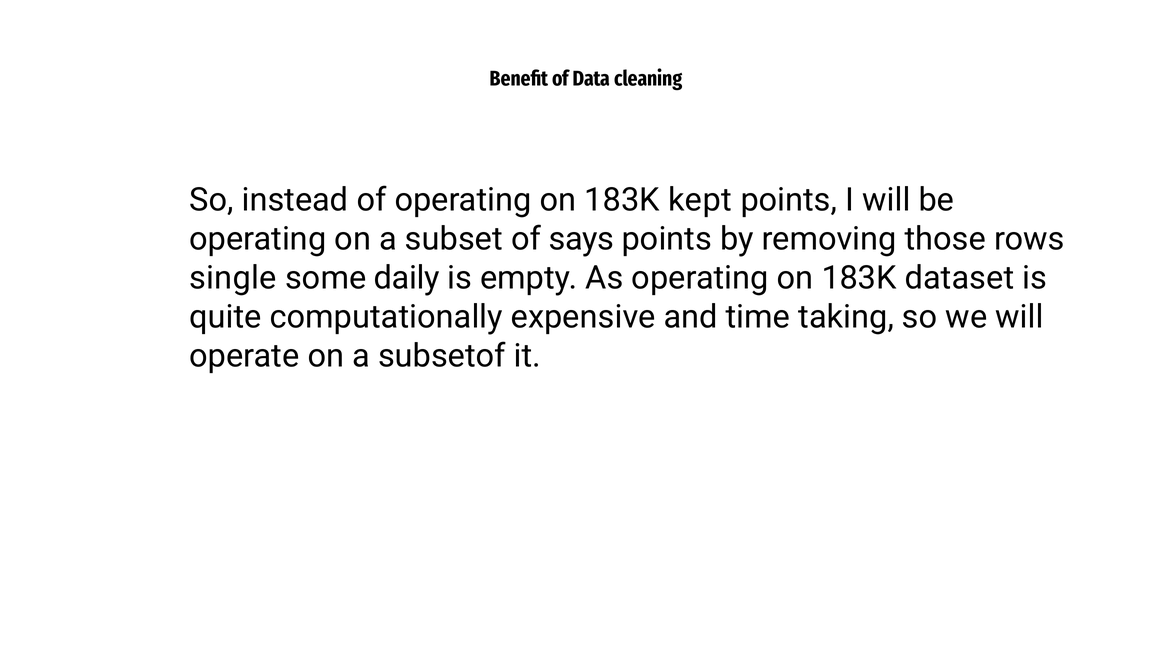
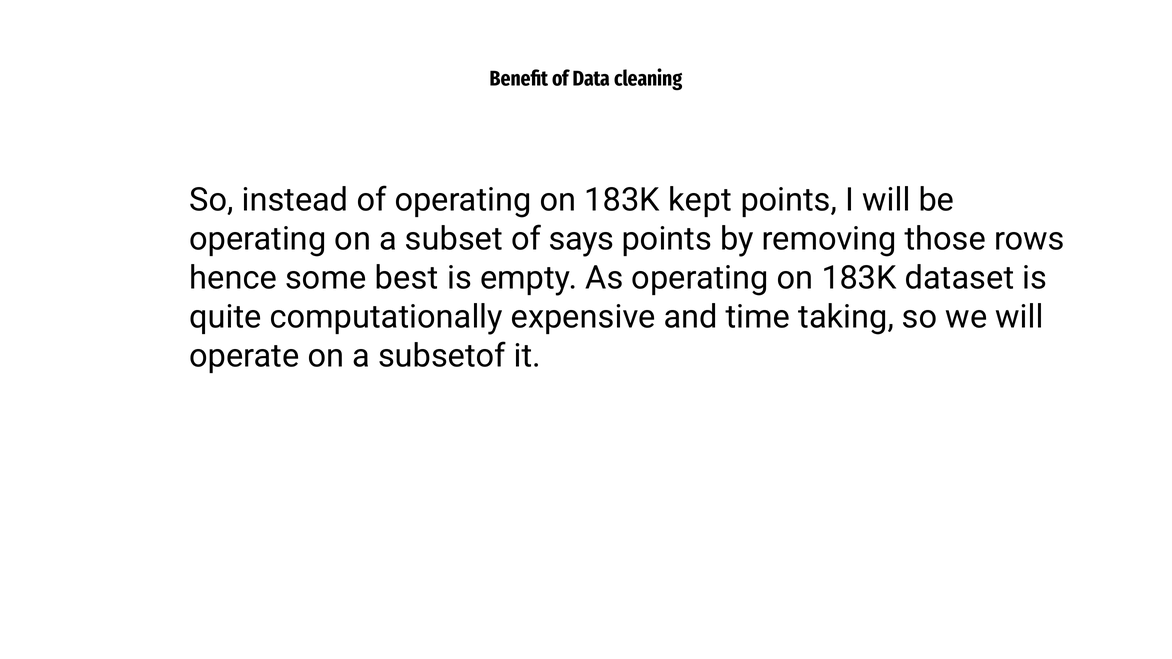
single: single -> hence (233, 278)
daily: daily -> best (406, 278)
